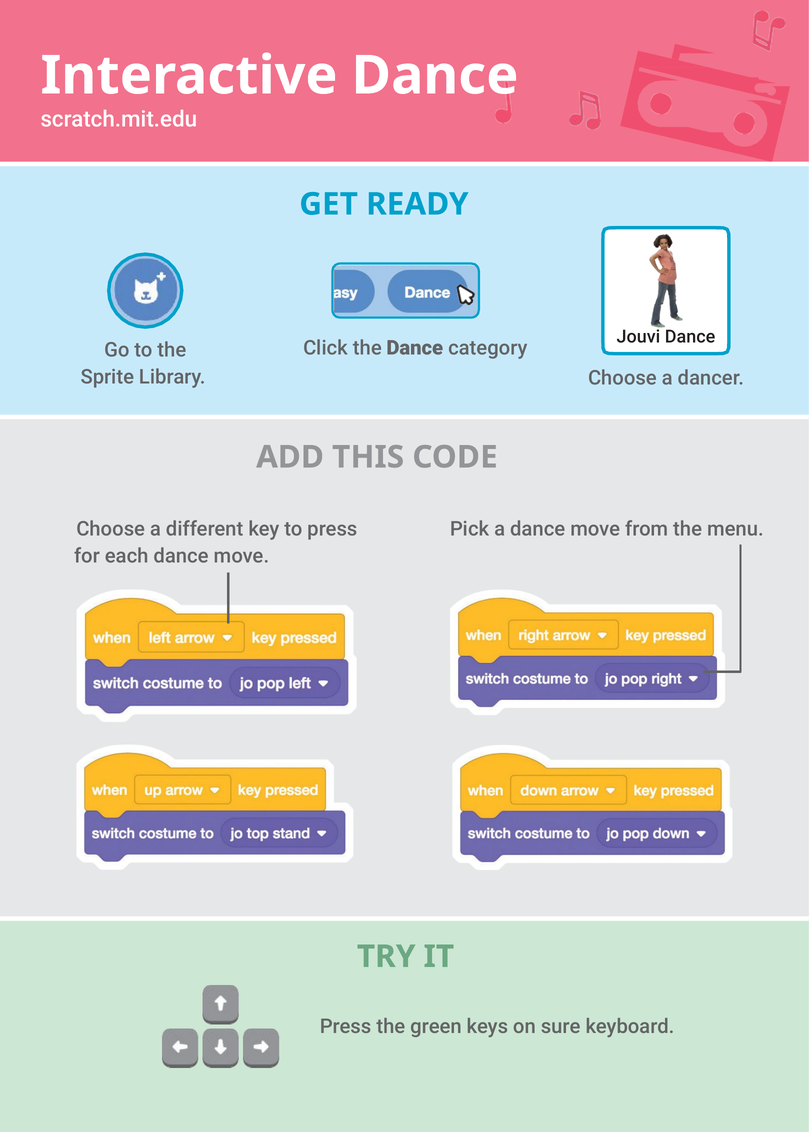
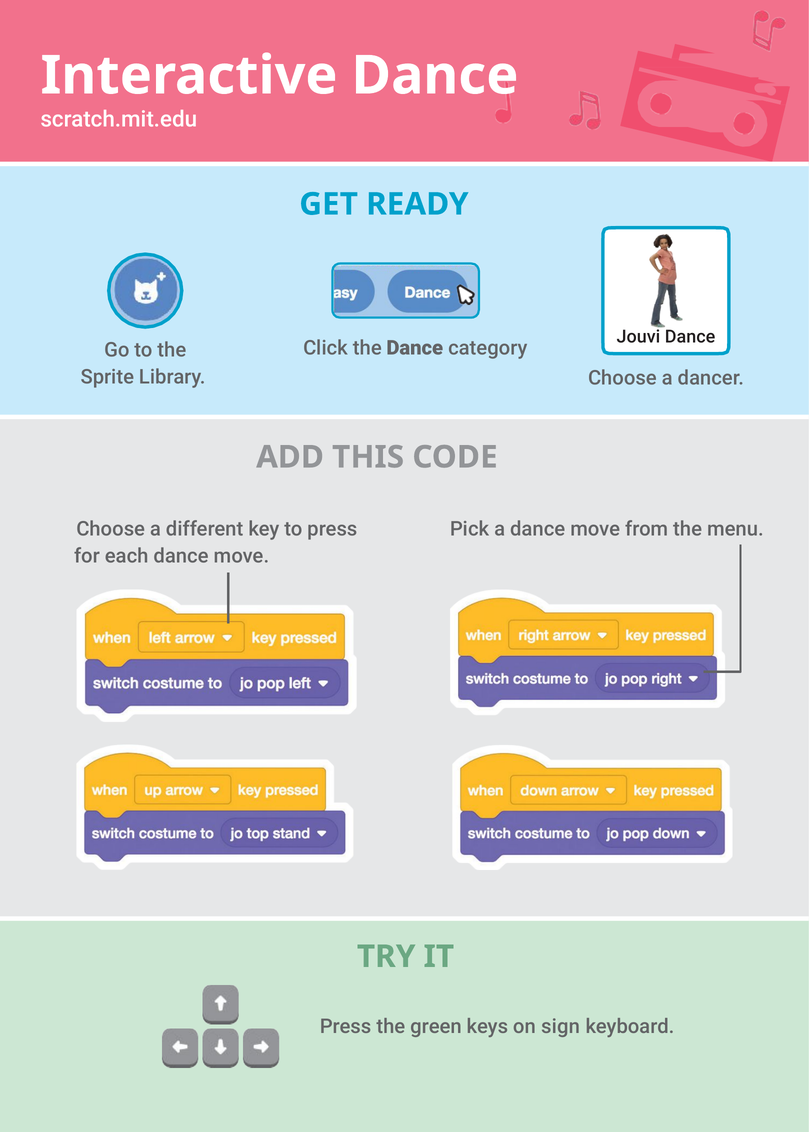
sure: sure -> sign (561, 1027)
